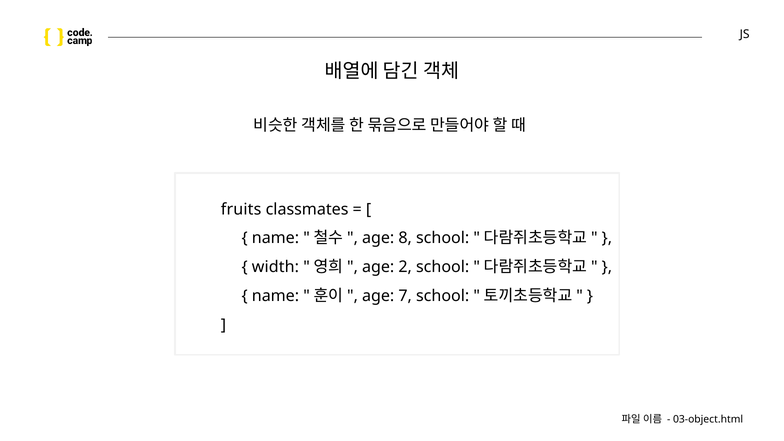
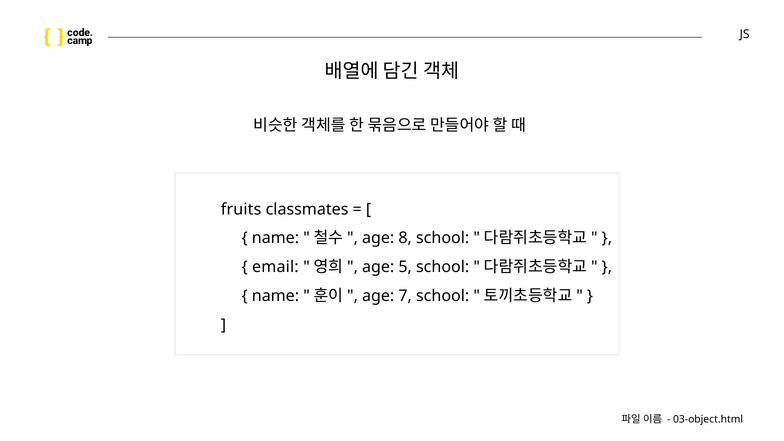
width: width -> email (275, 267)
2: 2 -> 5 (405, 267)
